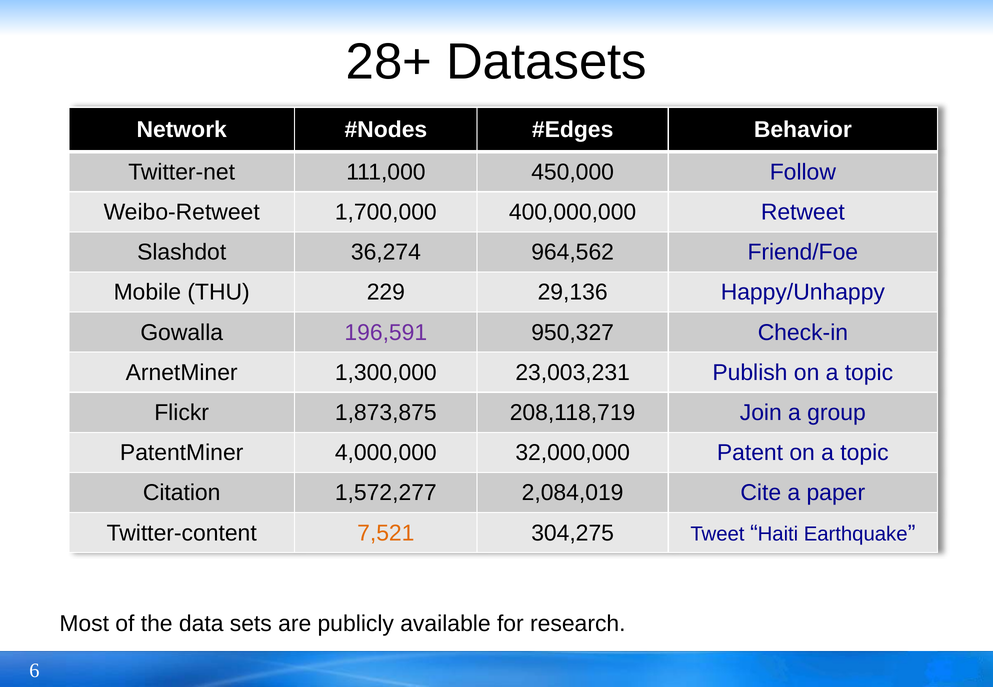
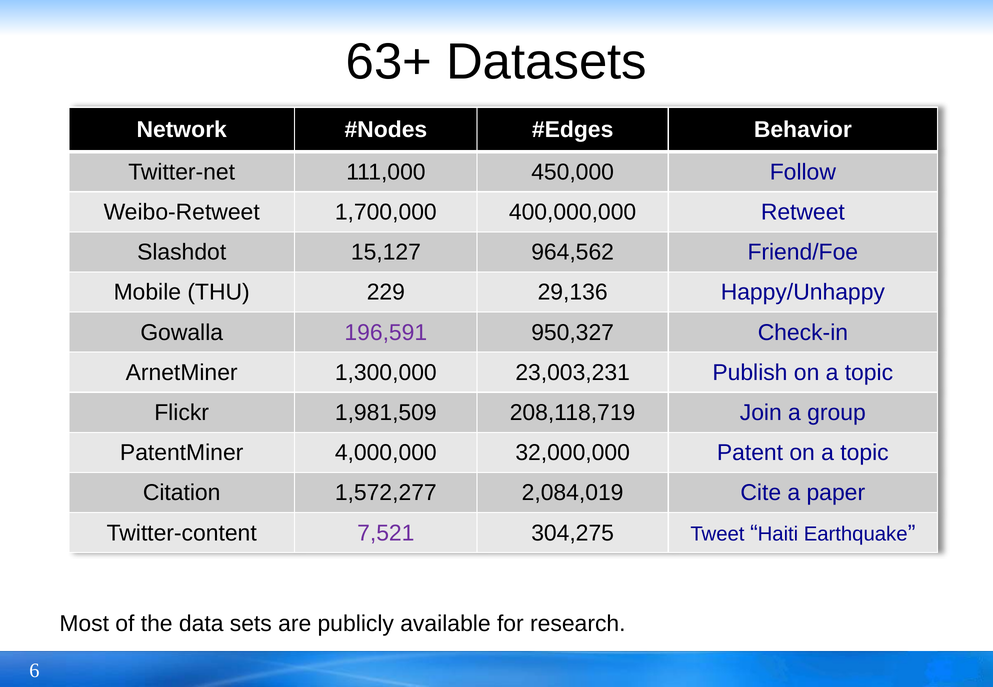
28+: 28+ -> 63+ (389, 62)
36,274: 36,274 -> 15,127 (386, 252)
1,873,875: 1,873,875 -> 1,981,509 (386, 413)
7,521 colour: orange -> purple (386, 533)
